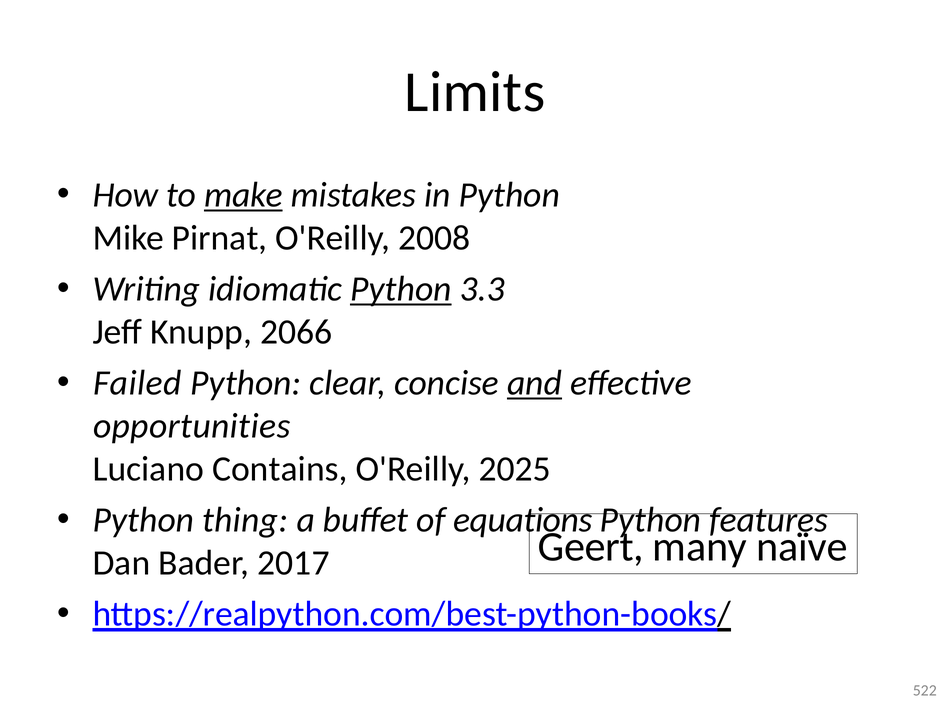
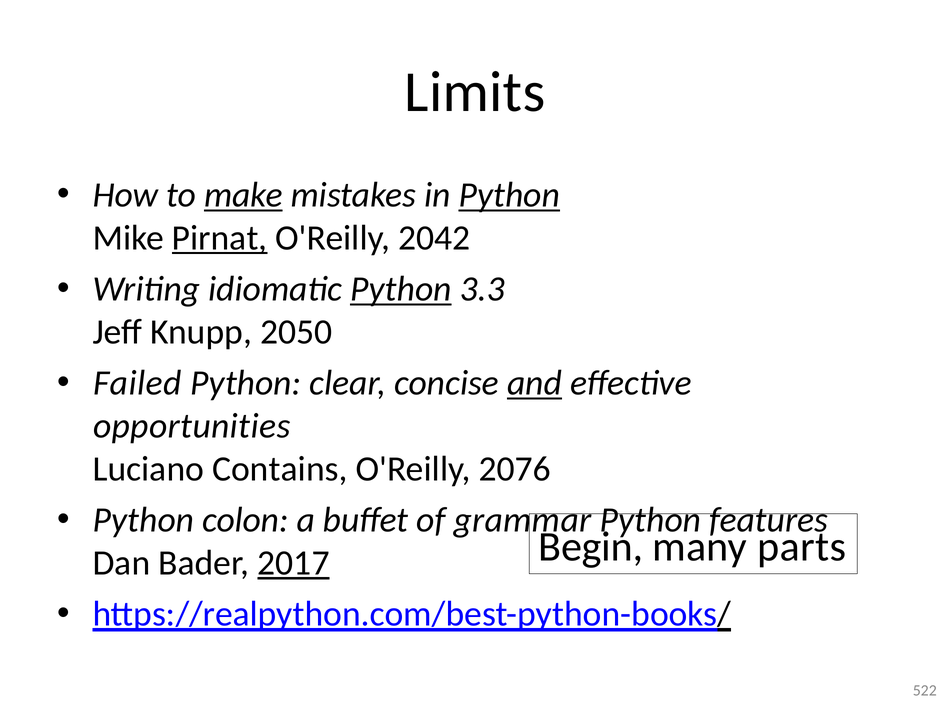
Python underline: none -> present (509, 195)
Pirnat underline: none -> present (220, 238)
2008: 2008 -> 2042 (434, 238)
2066: 2066 -> 2050 (296, 332)
2025: 2025 -> 2076 (515, 469)
thing: thing -> colon (245, 520)
equations: equations -> grammar (522, 520)
Geert: Geert -> Begin (591, 546)
naïve: naïve -> parts (802, 546)
2017 underline: none -> present (293, 563)
